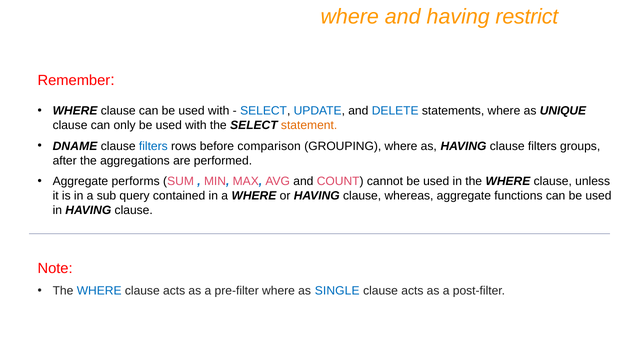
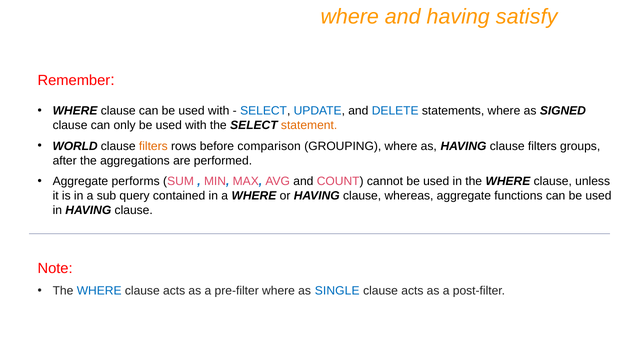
restrict: restrict -> satisfy (527, 17)
UNIQUE: UNIQUE -> SIGNED (563, 111)
DNAME: DNAME -> WORLD (75, 146)
filters colour: blue -> orange (153, 146)
